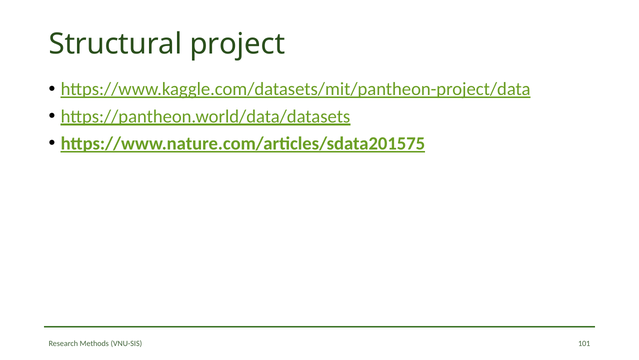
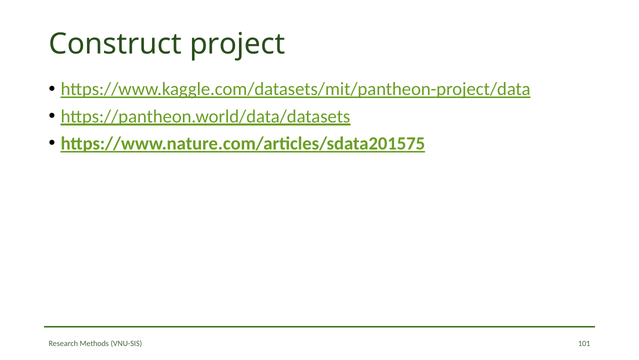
Structural: Structural -> Construct (115, 44)
